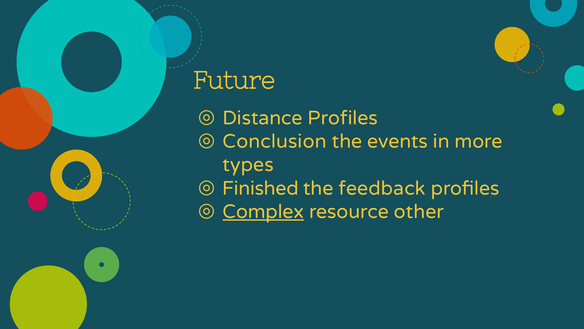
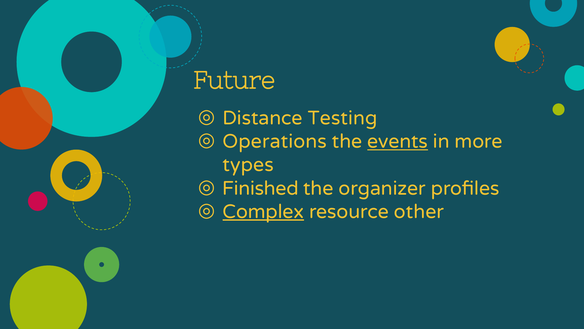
Distance Profiles: Profiles -> Testing (343, 118)
Conclusion: Conclusion -> Operations (275, 141)
events underline: none -> present (398, 141)
feedback: feedback -> organizer (382, 188)
